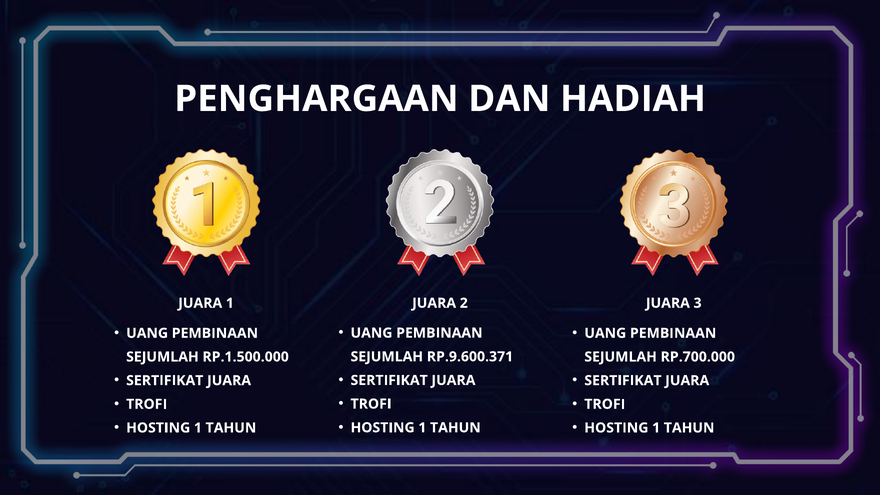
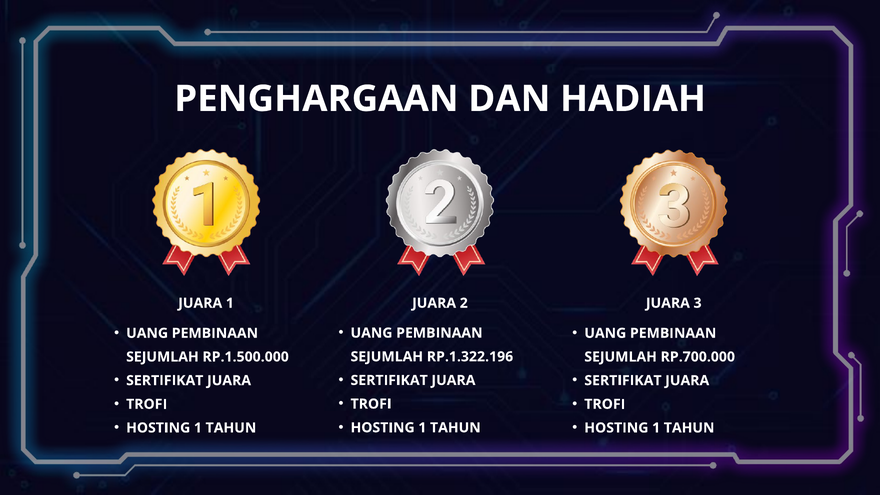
RP.9.600.371: RP.9.600.371 -> RP.1.322.196 (470, 357)
